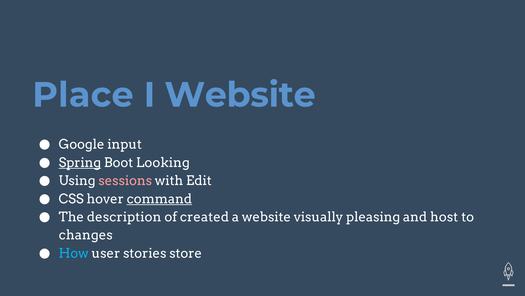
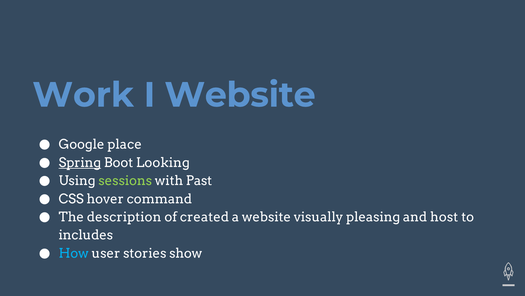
Place: Place -> Work (83, 95)
input: input -> place (125, 144)
sessions colour: pink -> light green (125, 180)
Edit: Edit -> Past (199, 180)
command underline: present -> none (159, 199)
changes: changes -> includes (86, 235)
store: store -> show (186, 253)
